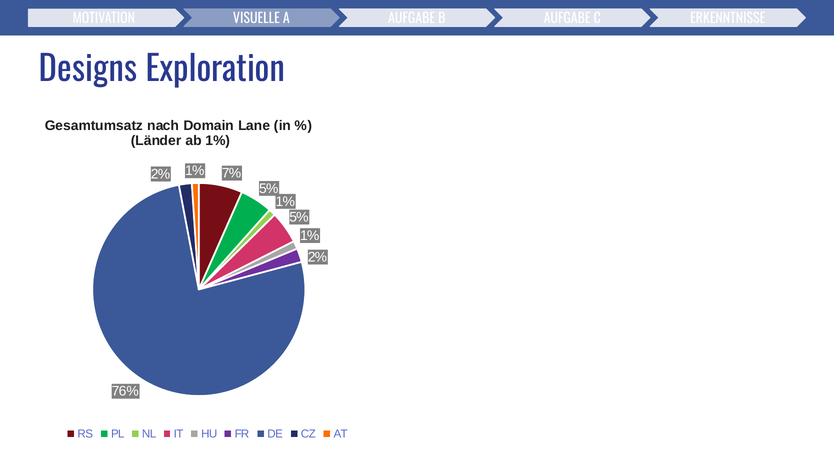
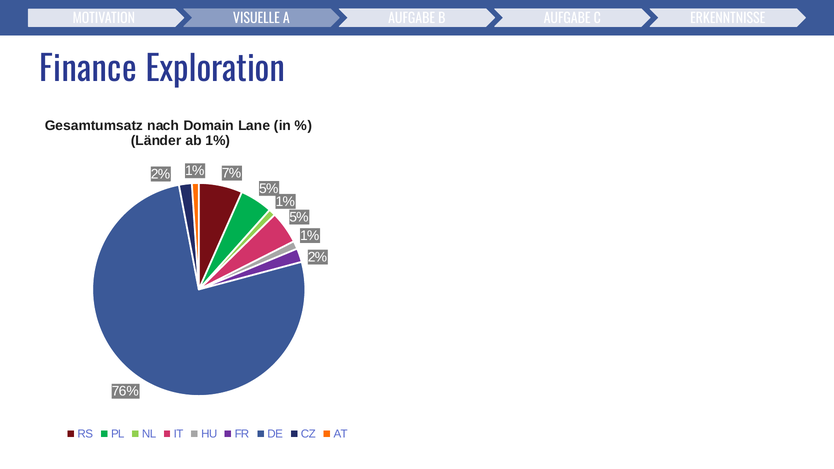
Designs: Designs -> Finance (88, 70)
